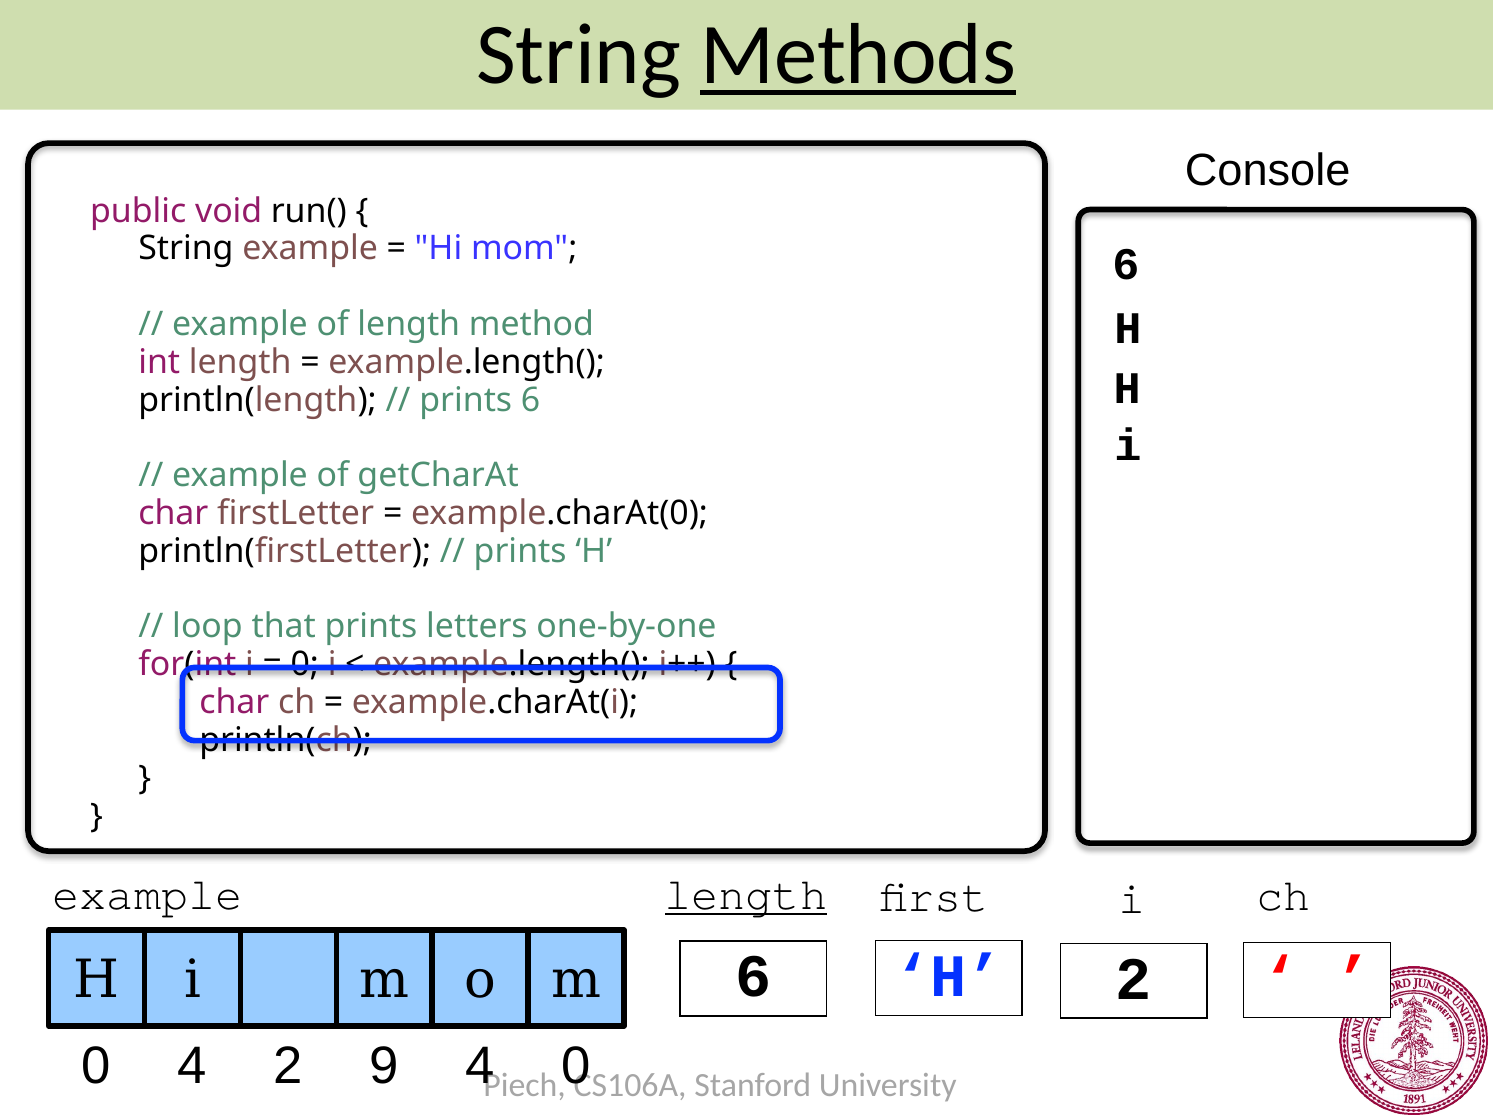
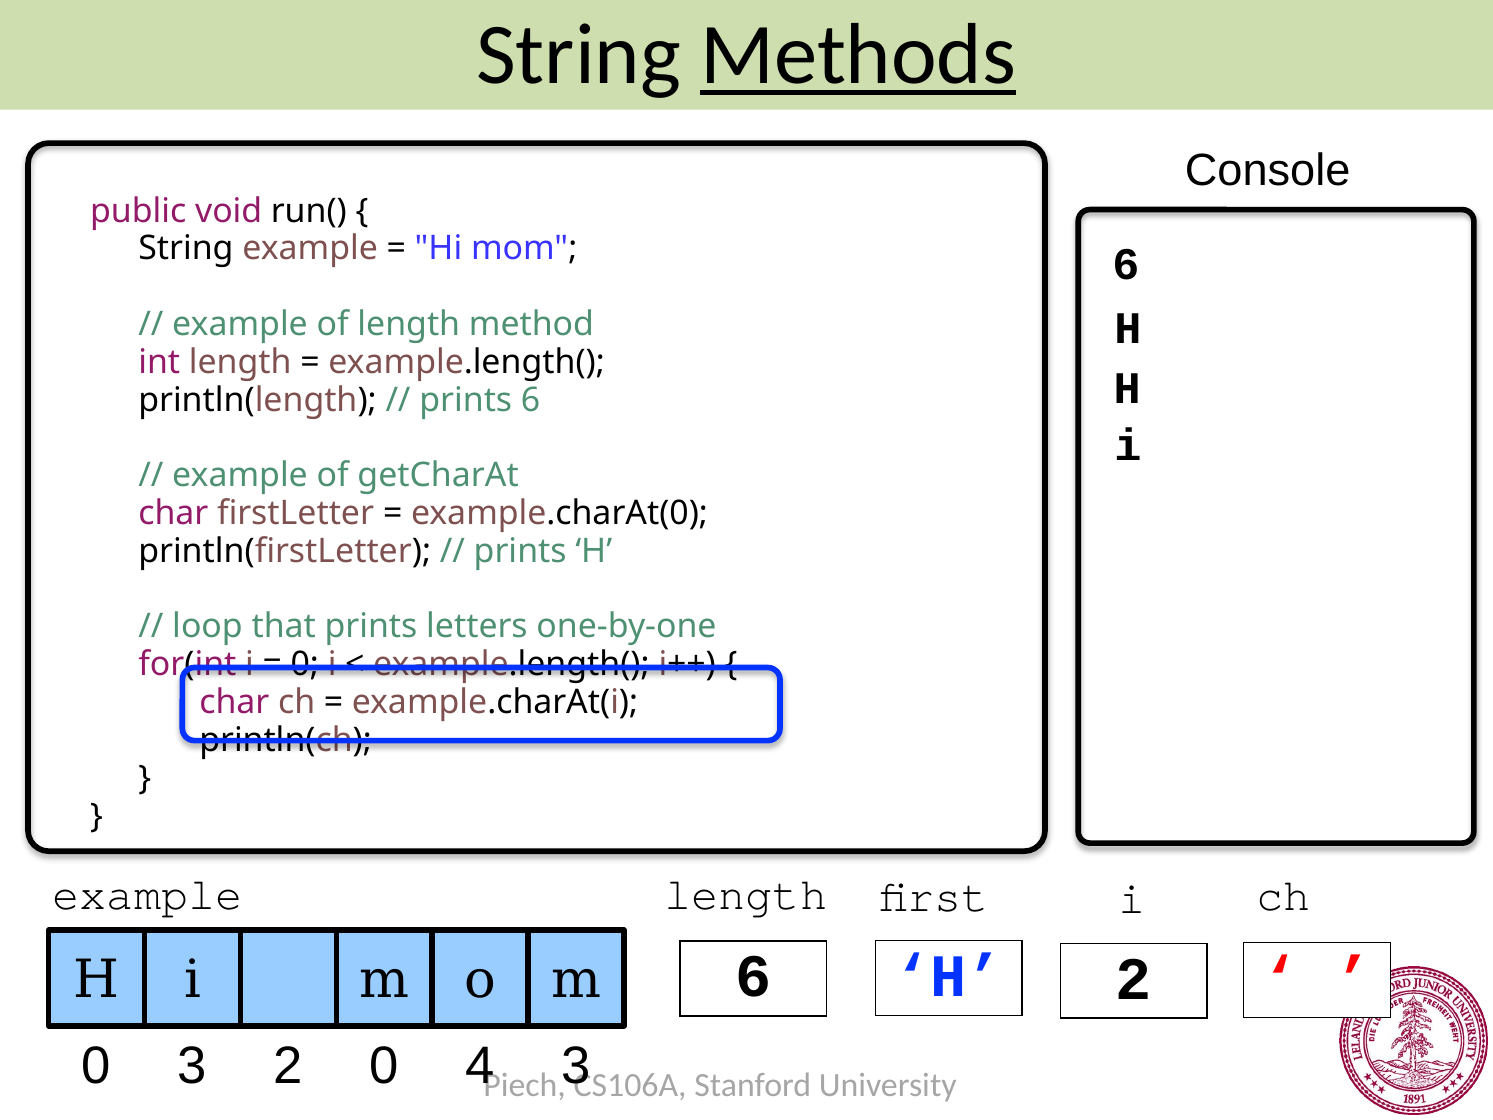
length underline: present -> none (746, 894)
0 4: 4 -> 3 (193, 1066)
2 9: 9 -> 0 (384, 1066)
4 0: 0 -> 3 (576, 1066)
